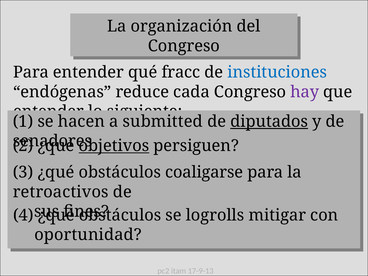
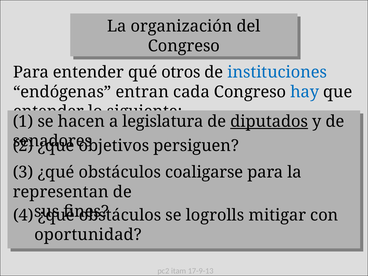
fracc: fracc -> otros (181, 72)
reduce: reduce -> entran (142, 92)
hay colour: purple -> blue (305, 92)
submitted: submitted -> legislatura (163, 121)
objetivos underline: present -> none (114, 146)
retroactivos: retroactivos -> representan (61, 192)
